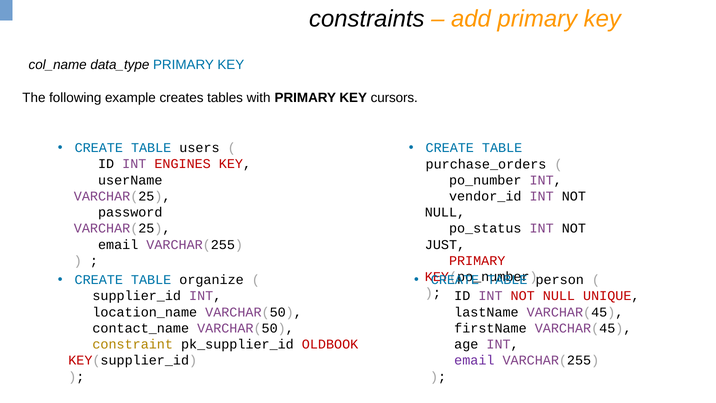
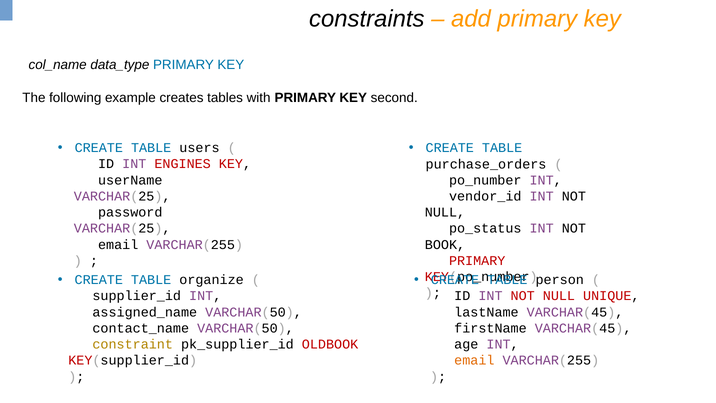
cursors: cursors -> second (394, 98)
JUST: JUST -> BOOK (445, 245)
location_name: location_name -> assigned_name (145, 312)
email colour: purple -> orange (474, 360)
